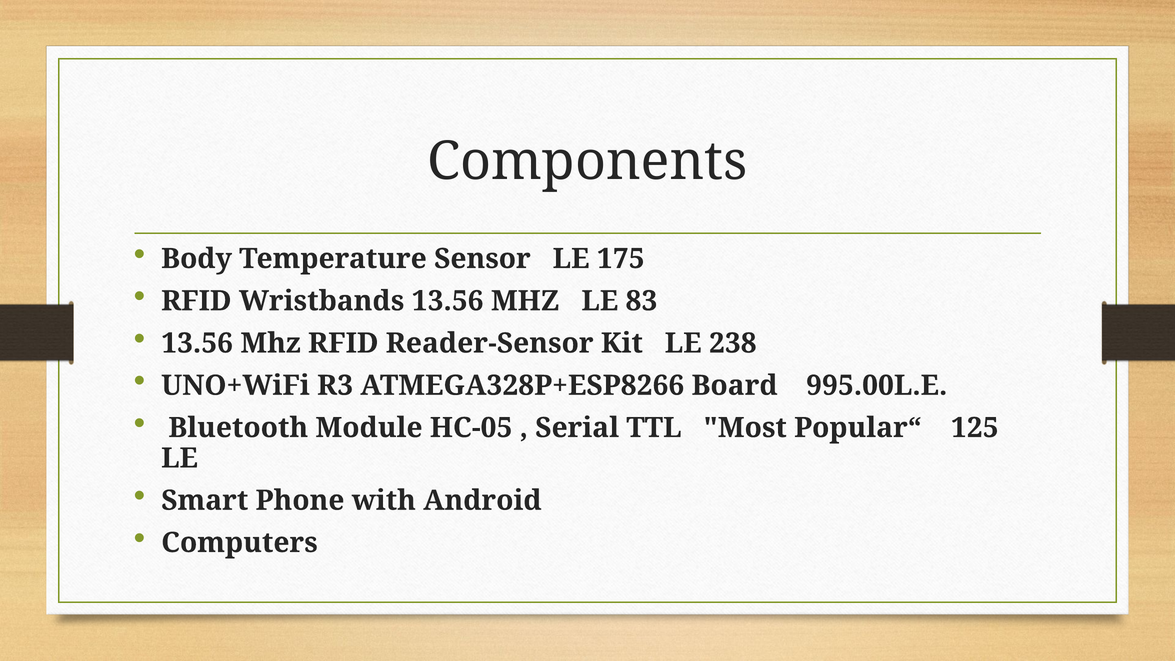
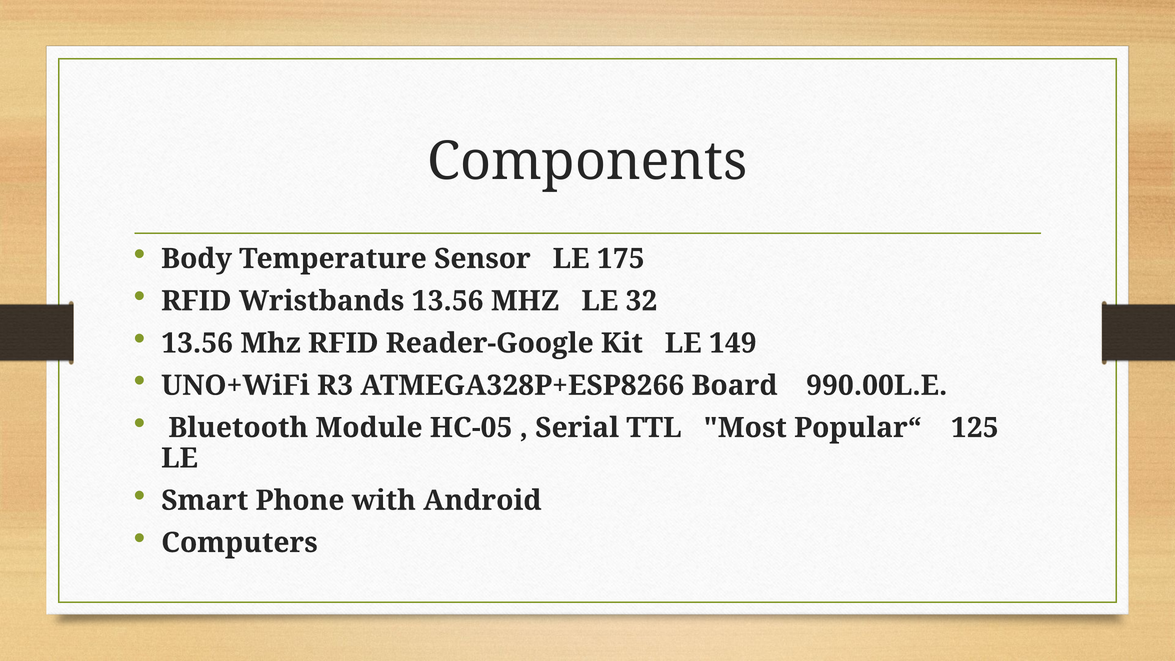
83: 83 -> 32 (641, 301)
Reader-Sensor: Reader-Sensor -> Reader-Google (490, 343)
238: 238 -> 149 (733, 343)
995.00L.E: 995.00L.E -> 990.00L.E (877, 386)
